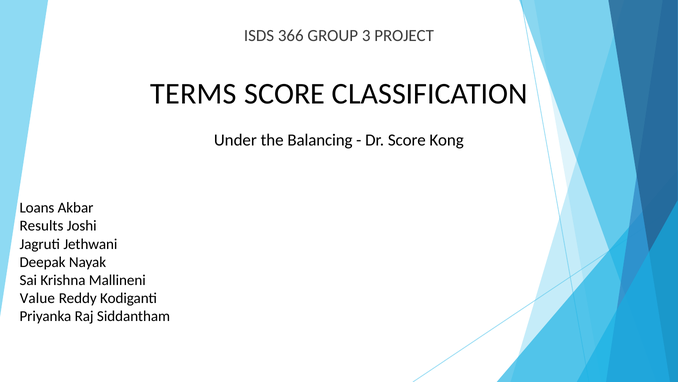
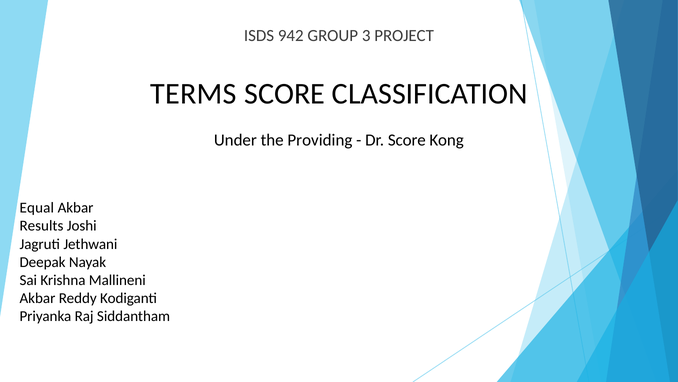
366: 366 -> 942 (291, 36)
Balancing: Balancing -> Providing (320, 140)
Loans: Loans -> Equal (37, 208)
Value: Value -> Akbar (37, 298)
